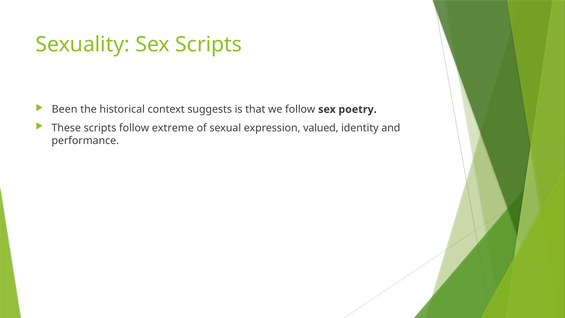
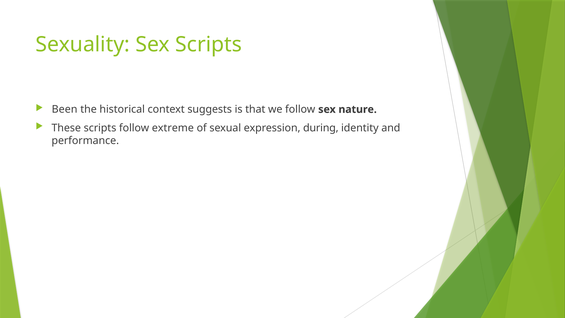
poetry: poetry -> nature (358, 109)
valued: valued -> during (321, 128)
